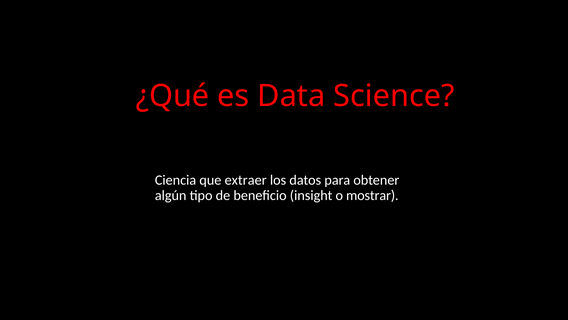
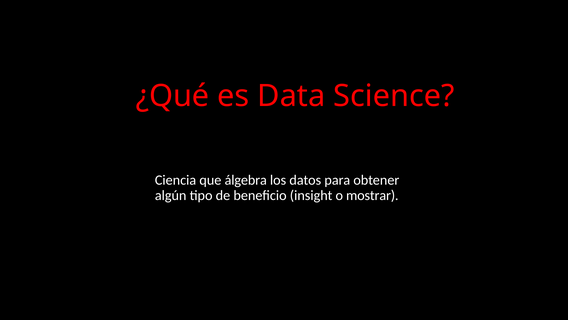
extraer: extraer -> álgebra (246, 180)
